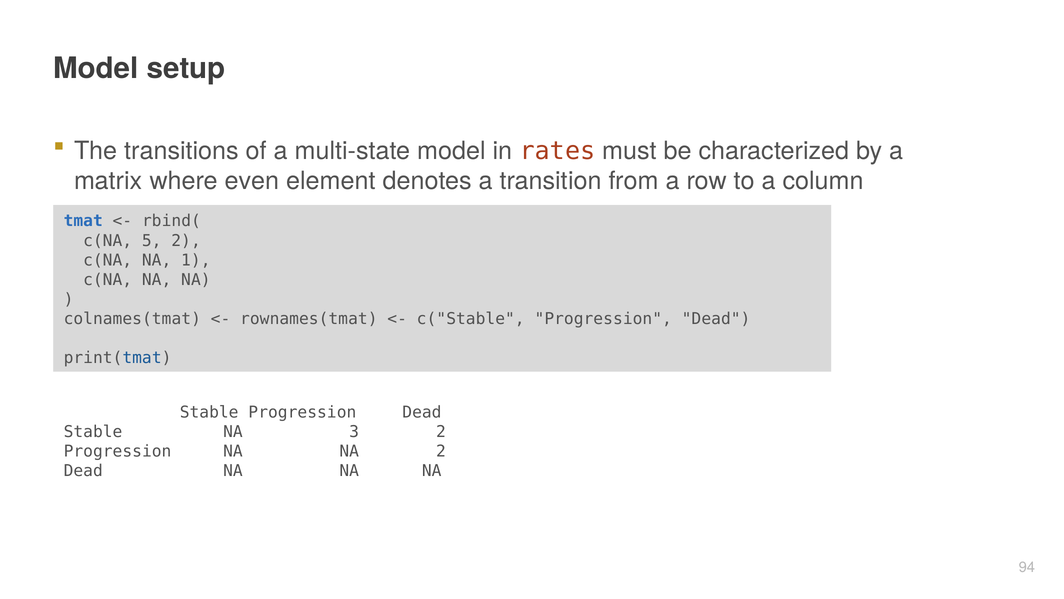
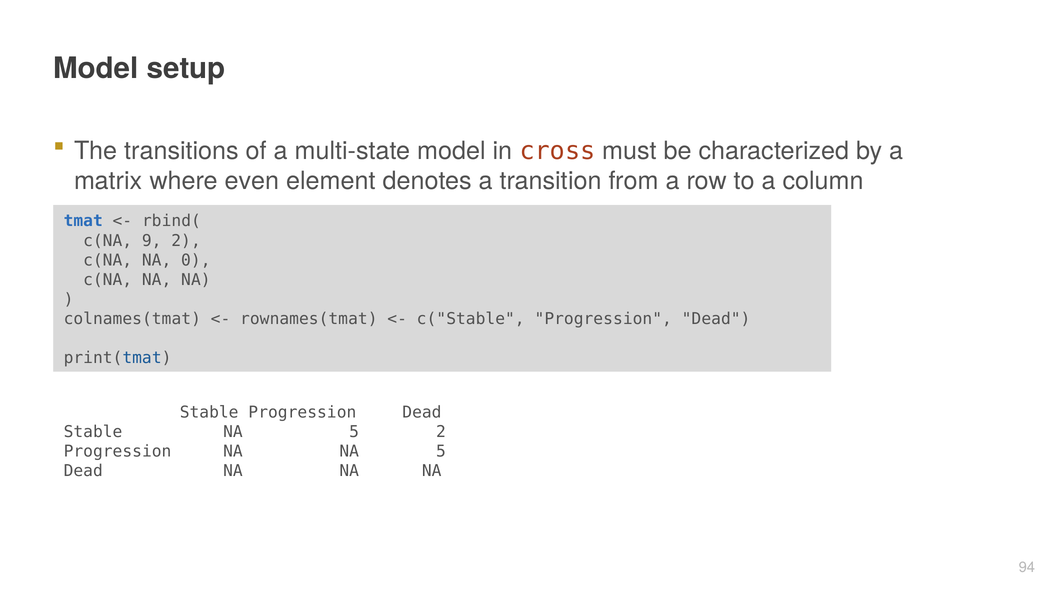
rates: rates -> cross (557, 151)
5: 5 -> 9 (152, 240)
1: 1 -> 0 (196, 260)
Stable NA 3: 3 -> 5 (354, 432)
NA NA 2: 2 -> 5 (441, 451)
